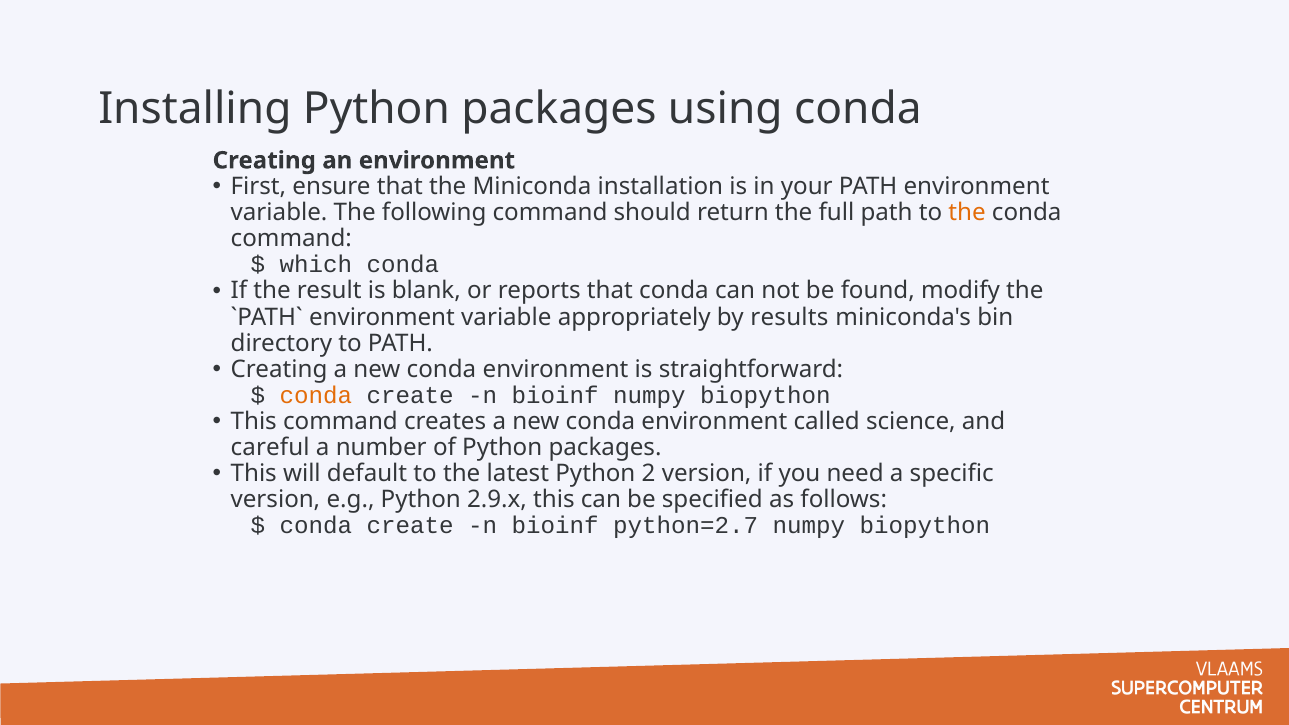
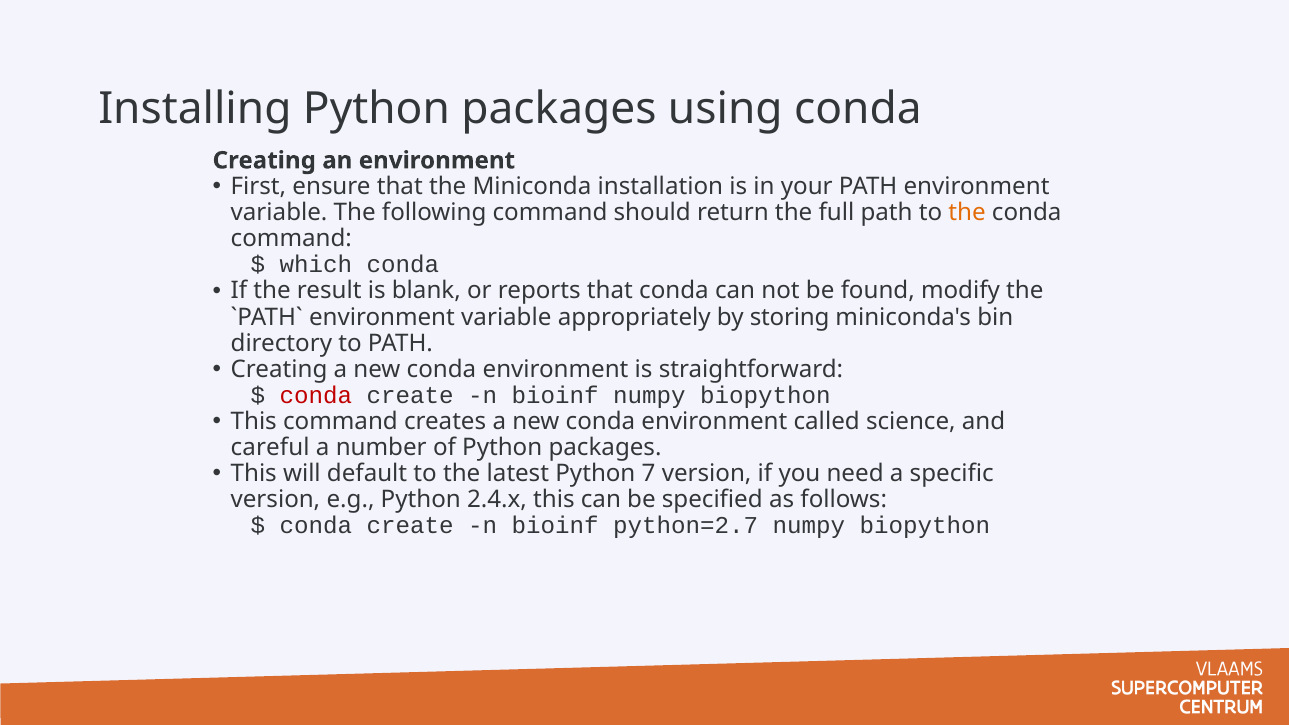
results: results -> storing (790, 317)
conda colour: orange -> red (316, 395)
2: 2 -> 7 (649, 474)
2.9.x: 2.9.x -> 2.4.x (497, 500)
